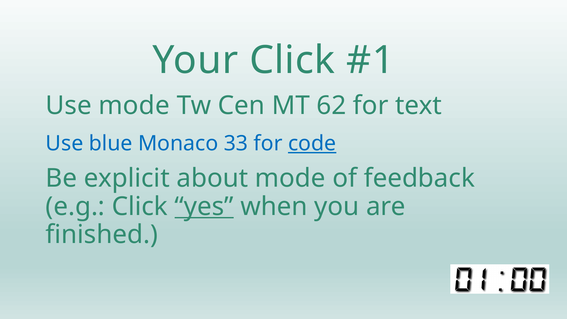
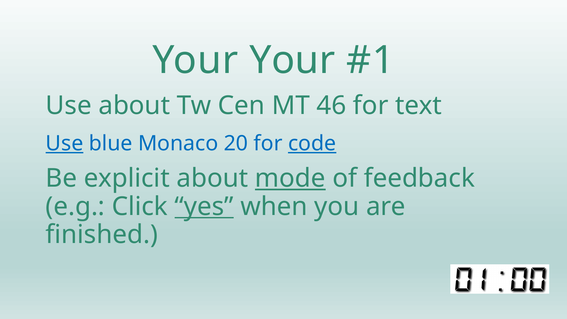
Your Click: Click -> Your (292, 60)
Use mode: mode -> about (134, 106)
62: 62 -> 46 (331, 106)
Use underline: none -> present (64, 143)
33: 33 -> 20 (236, 143)
mode underline: none -> present (290, 178)
